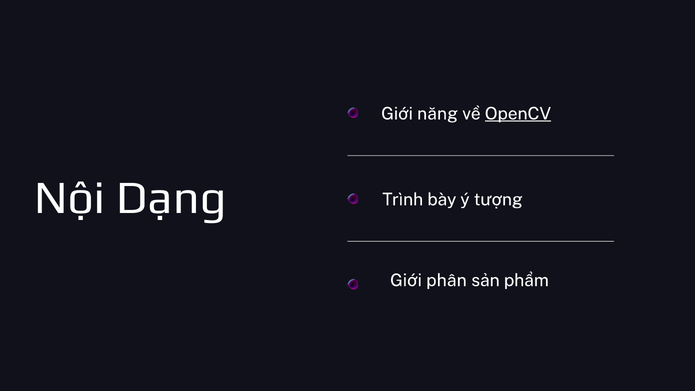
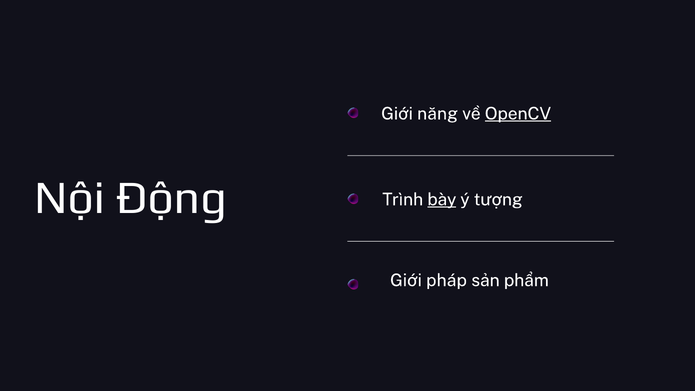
Dạng: Dạng -> Động (171, 198)
bày underline: none -> present (442, 200)
phân: phân -> pháp (446, 280)
